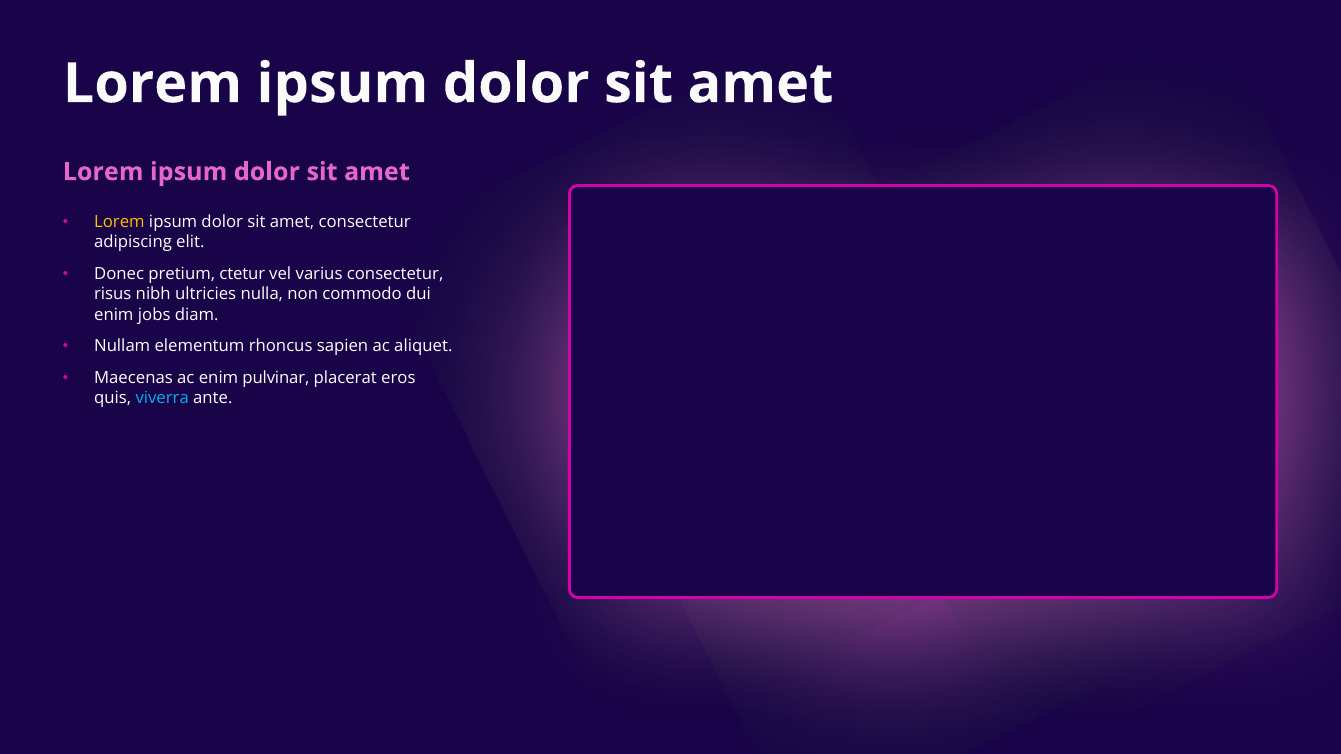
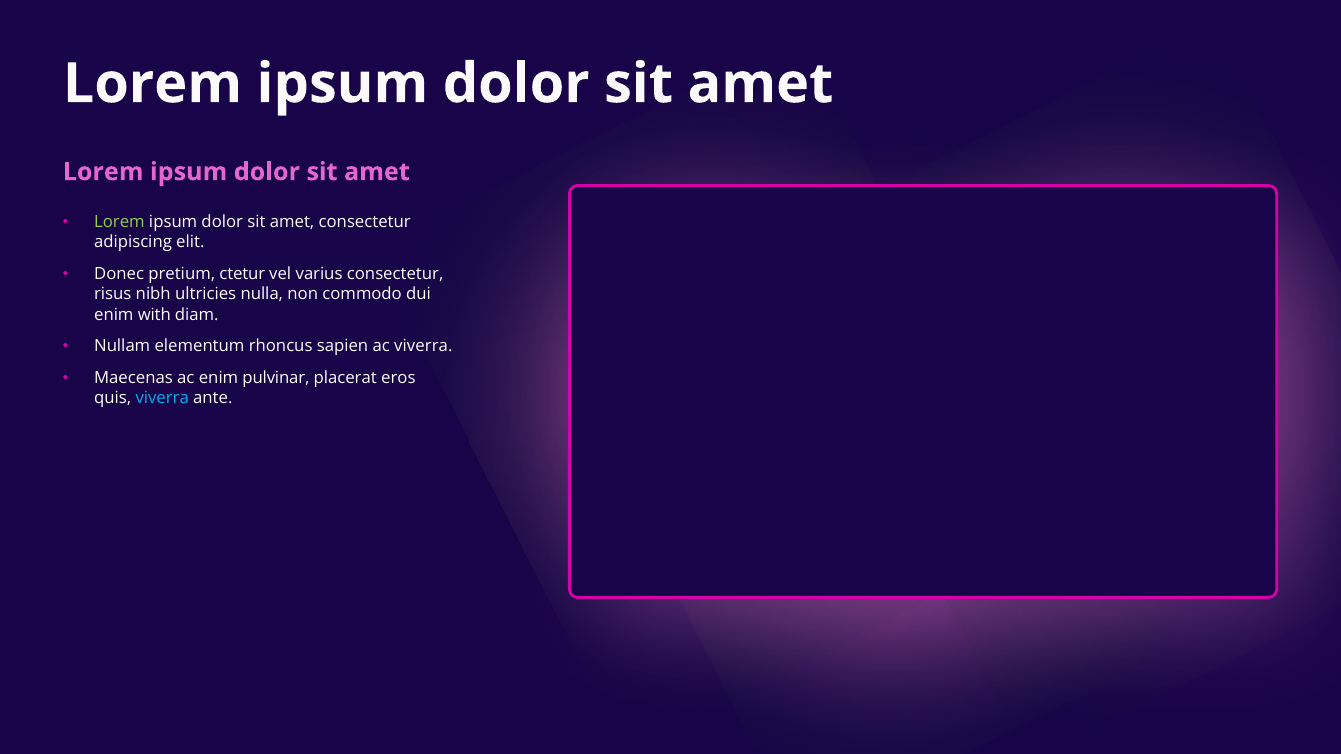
Lorem colour: yellow -> light green (119, 222)
jobs: jobs -> with (154, 315)
ac aliquet: aliquet -> viverra (423, 346)
